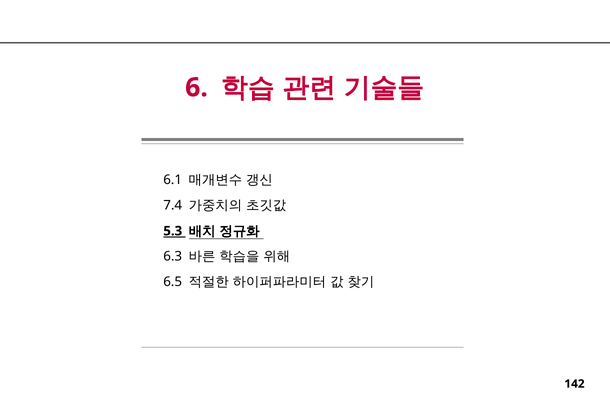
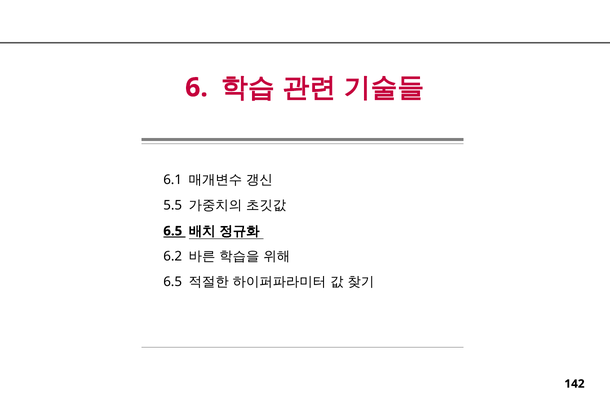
7.4: 7.4 -> 5.5 (173, 206)
5.3: 5.3 -> 6.5 (173, 231)
6.3: 6.3 -> 6.2 (173, 257)
